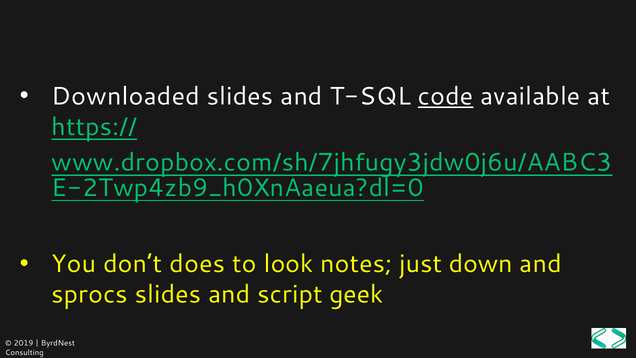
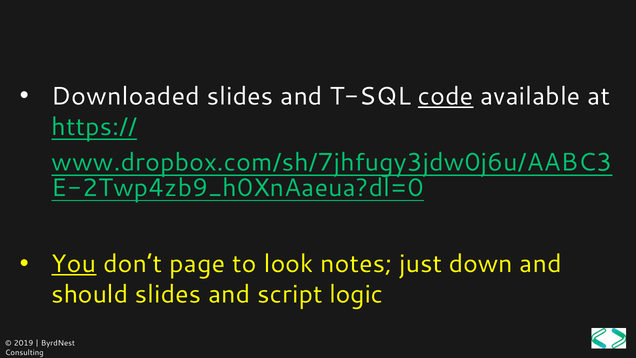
You underline: none -> present (74, 264)
does: does -> page (197, 264)
sprocs: sprocs -> should (90, 294)
geek: geek -> logic (356, 294)
